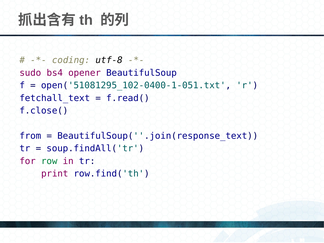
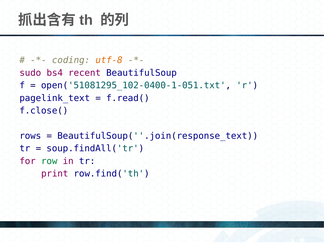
utf-8 colour: black -> orange (109, 60)
opener: opener -> recent (85, 73)
fetchall_text: fetchall_text -> pagelink_text (55, 98)
from: from -> rows (30, 136)
